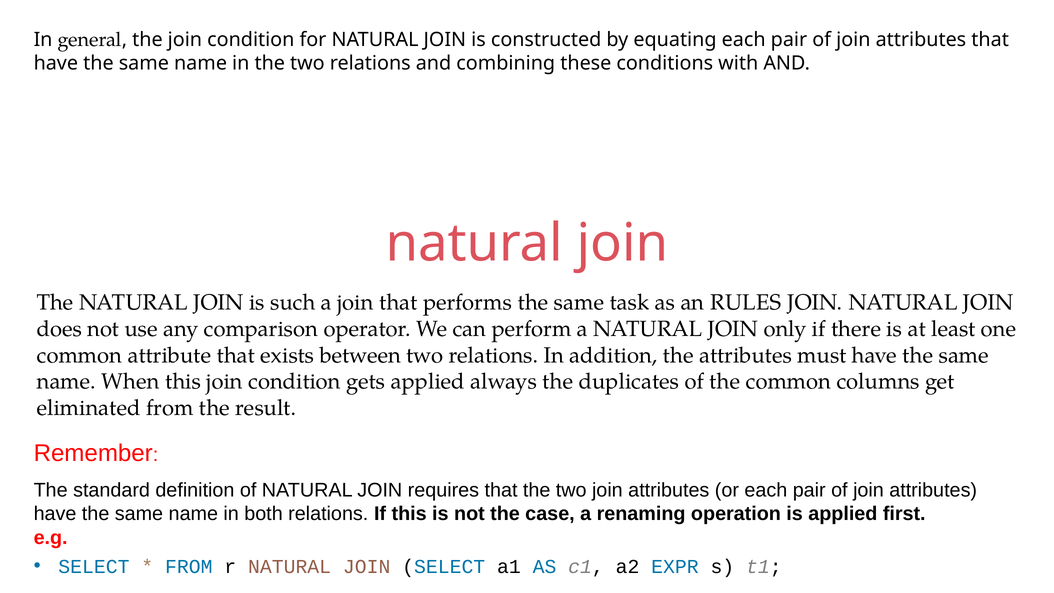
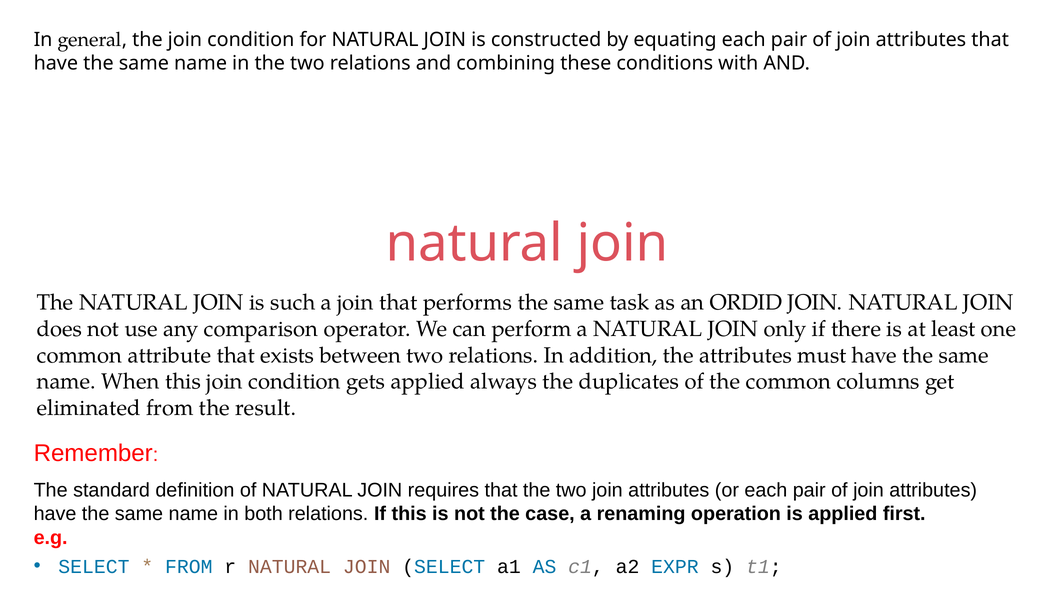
RULES: RULES -> ORDID (746, 303)
